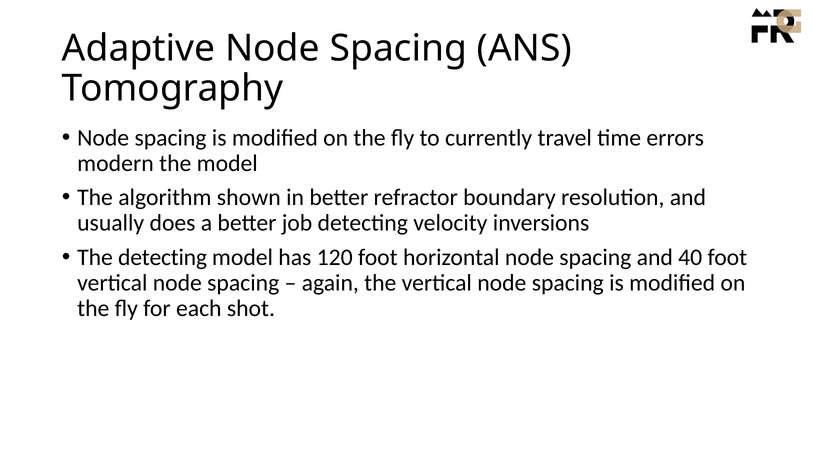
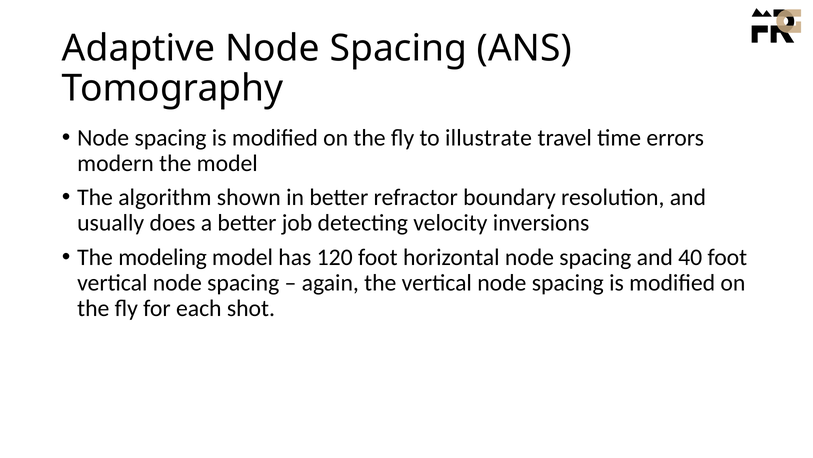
currently: currently -> illustrate (489, 137)
The detecting: detecting -> modeling (163, 257)
